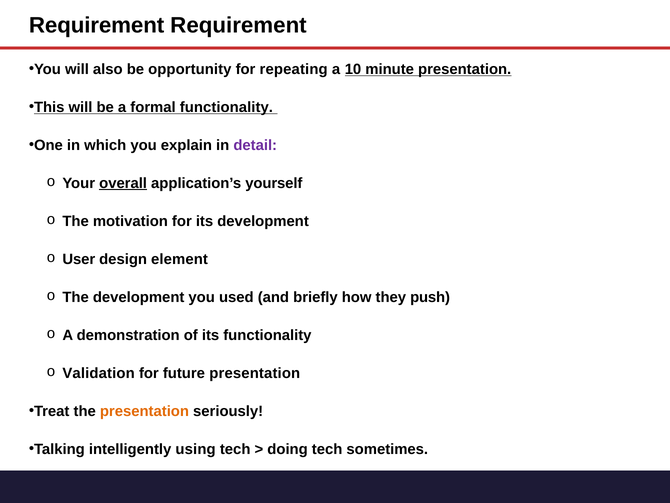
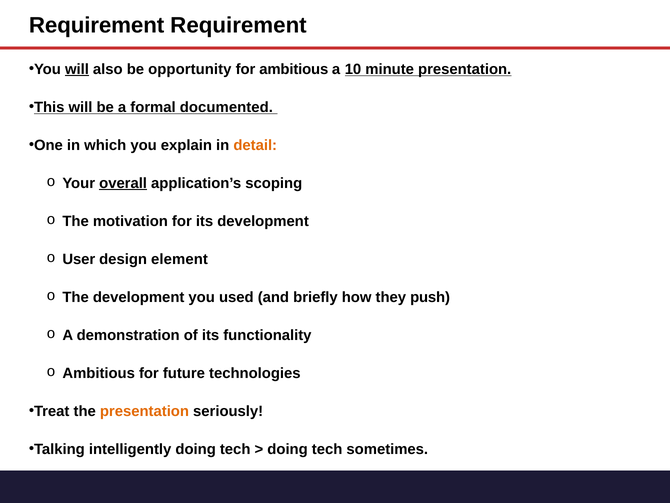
will underline: none -> present (77, 69)
for repeating: repeating -> ambitious (294, 69)
formal functionality: functionality -> documented (226, 107)
detail colour: purple -> orange (255, 145)
yourself: yourself -> scoping (274, 183)
Validation: Validation -> Ambitious (99, 373)
future presentation: presentation -> technologies (255, 373)
intelligently using: using -> doing (196, 449)
